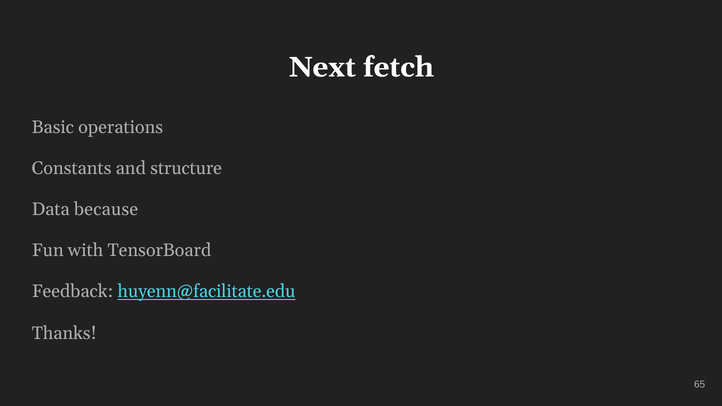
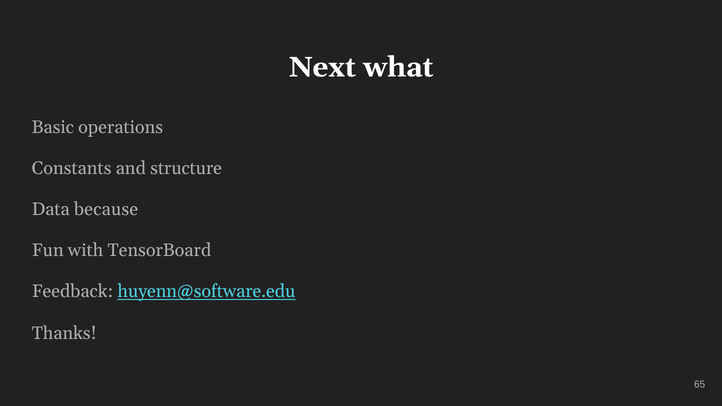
fetch: fetch -> what (398, 67)
huyenn@facilitate.edu: huyenn@facilitate.edu -> huyenn@software.edu (206, 291)
